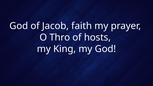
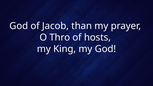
faith: faith -> than (82, 26)
